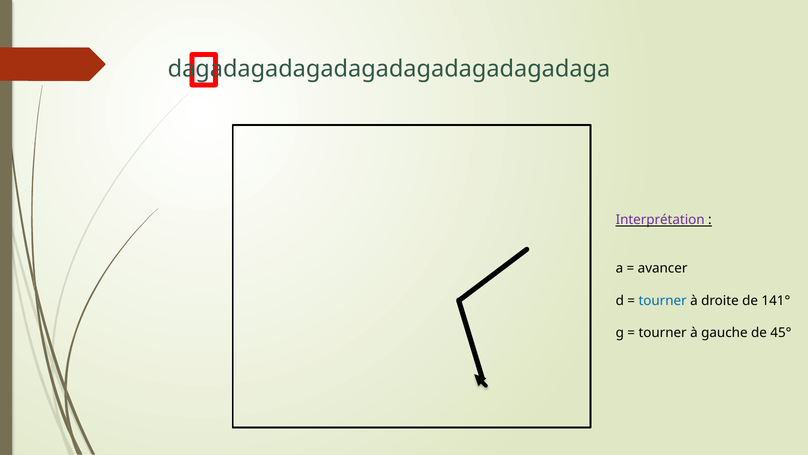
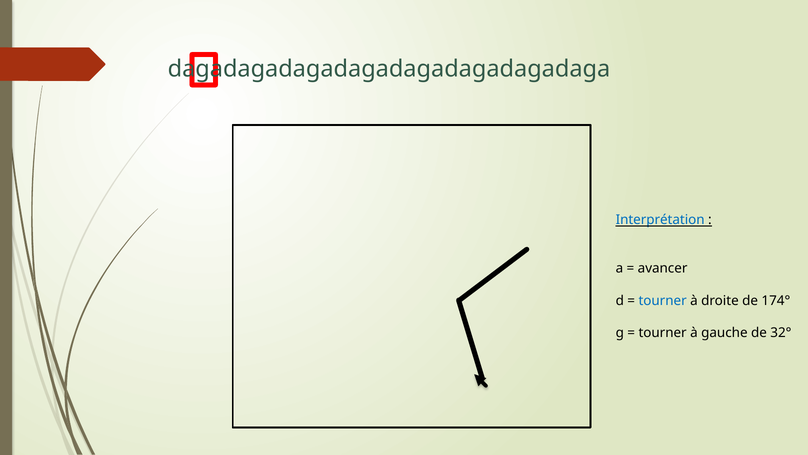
Interprétation colour: purple -> blue (660, 220)
141°: 141° -> 174° (776, 300)
45°: 45° -> 32° (781, 333)
